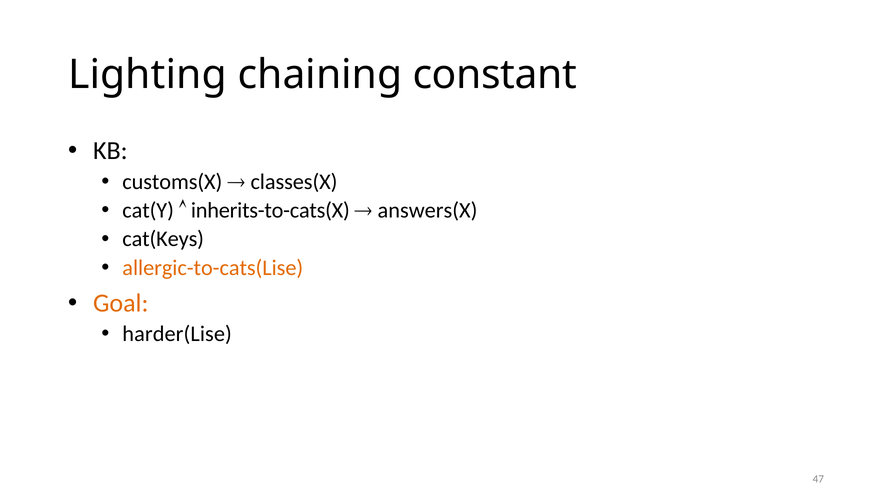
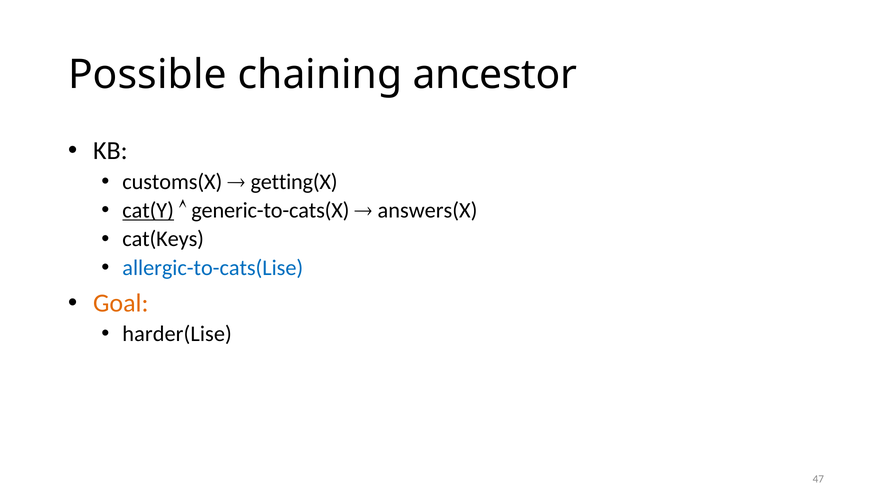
Lighting: Lighting -> Possible (147, 75)
constant: constant -> ancestor (495, 75)
classes(X: classes(X -> getting(X (294, 182)
cat(Y underline: none -> present (148, 210)
inherits-to-cats(X: inherits-to-cats(X -> generic-to-cats(X (270, 210)
allergic-to-cats(Lise colour: orange -> blue (213, 268)
